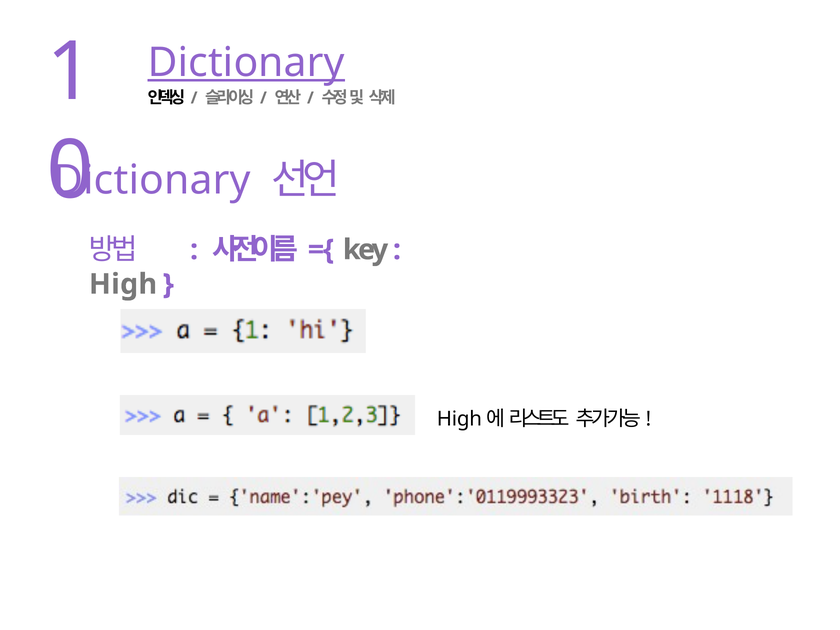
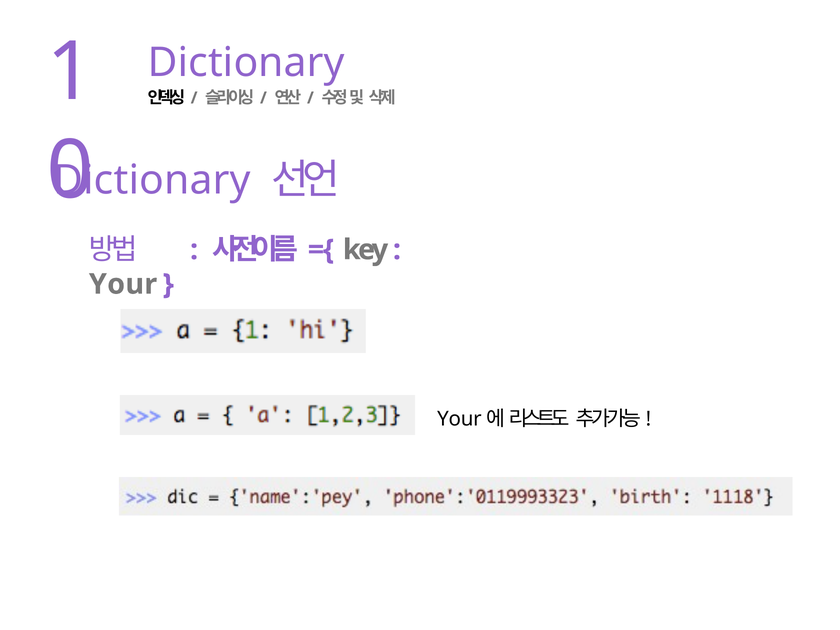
Dictionary underline: present -> none (246, 63)
High: High -> Your (123, 284)
High: High -> Your (459, 419)
